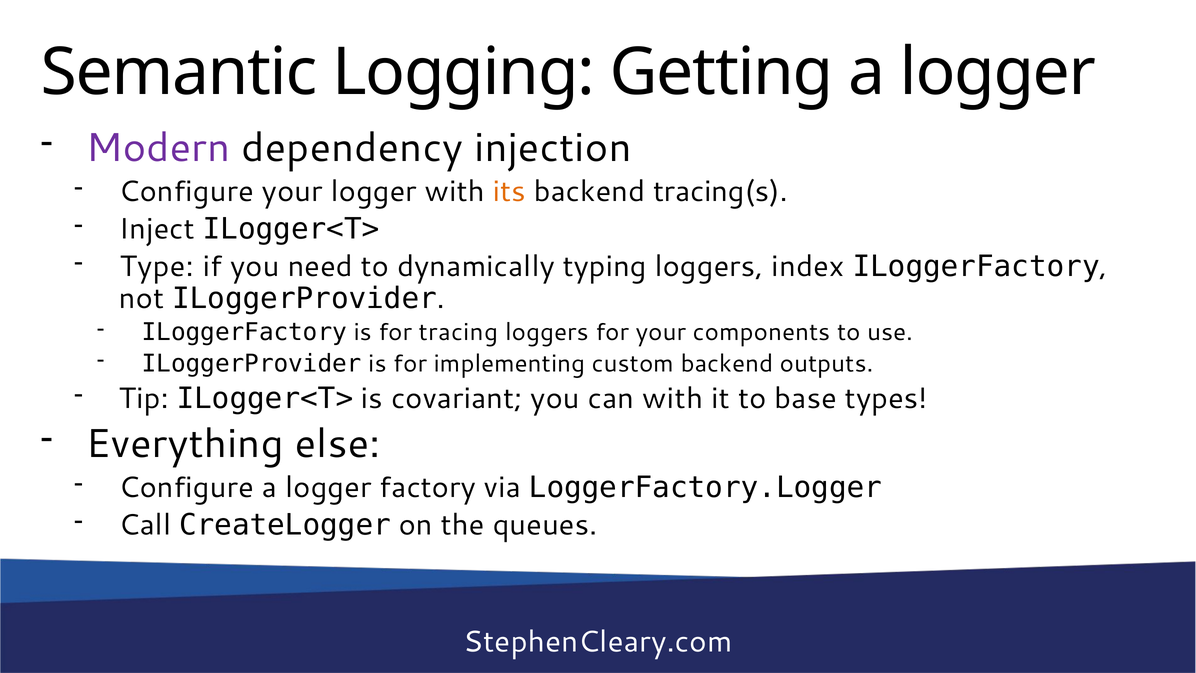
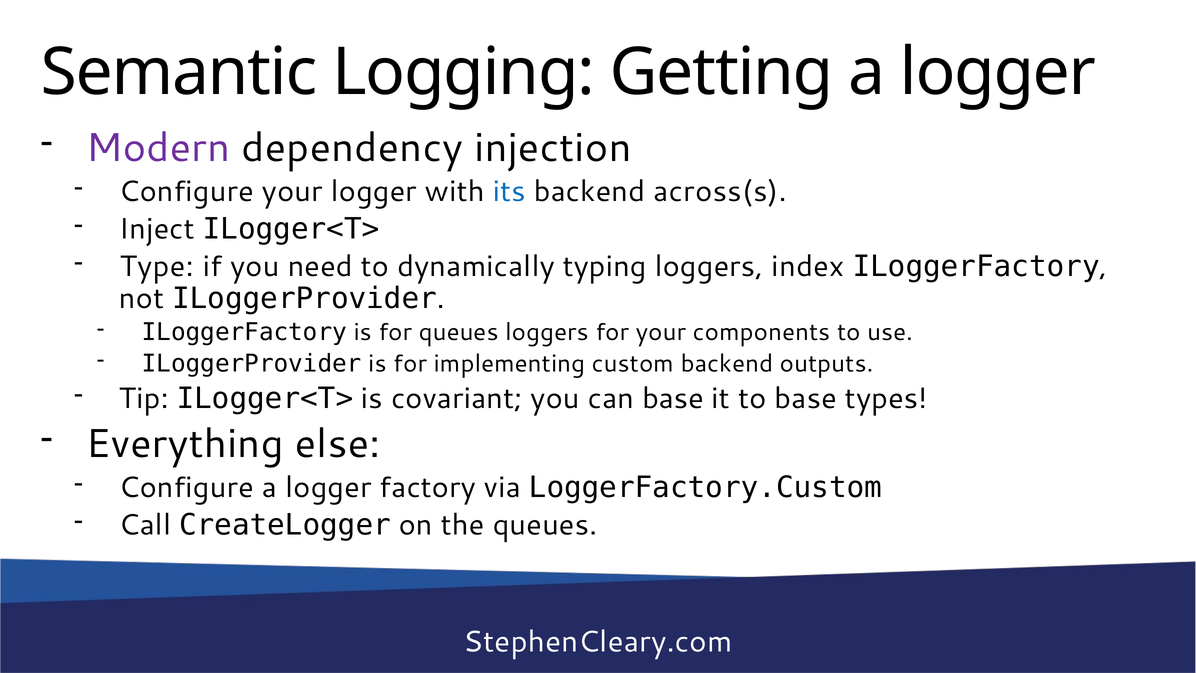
its colour: orange -> blue (509, 191)
tracing(s: tracing(s -> across(s (720, 191)
for tracing: tracing -> queues (459, 332)
can with: with -> base (673, 398)
LoggerFactory.Logger: LoggerFactory.Logger -> LoggerFactory.Custom (705, 487)
